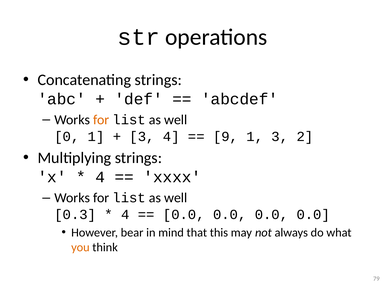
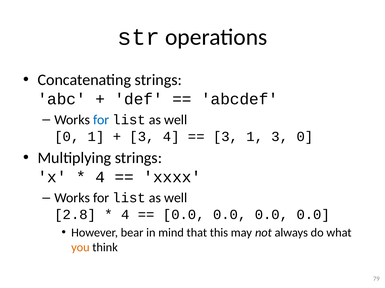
for colour: orange -> blue (101, 120)
9: 9 -> 3 (226, 137)
3 2: 2 -> 0 (305, 137)
0.3: 0.3 -> 2.8 (75, 215)
